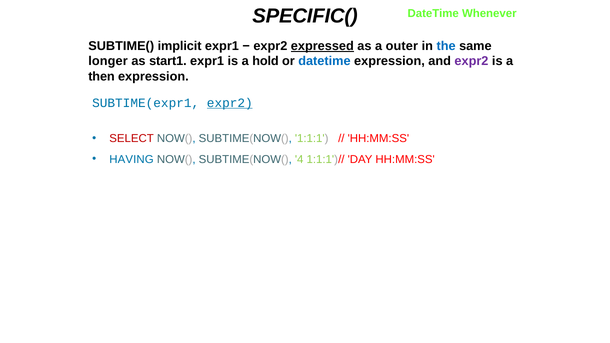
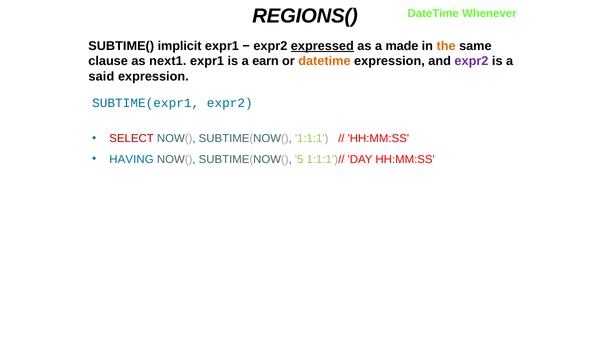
SPECIFIC(: SPECIFIC( -> REGIONS( (305, 16)
outer: outer -> made (402, 46)
the colour: blue -> orange (446, 46)
longer: longer -> clause (108, 61)
start1: start1 -> next1 (168, 61)
hold: hold -> earn (265, 61)
datetime colour: blue -> orange (324, 61)
then: then -> said (101, 76)
expr2 underline: present -> none (230, 103)
4: 4 -> 5 (299, 159)
